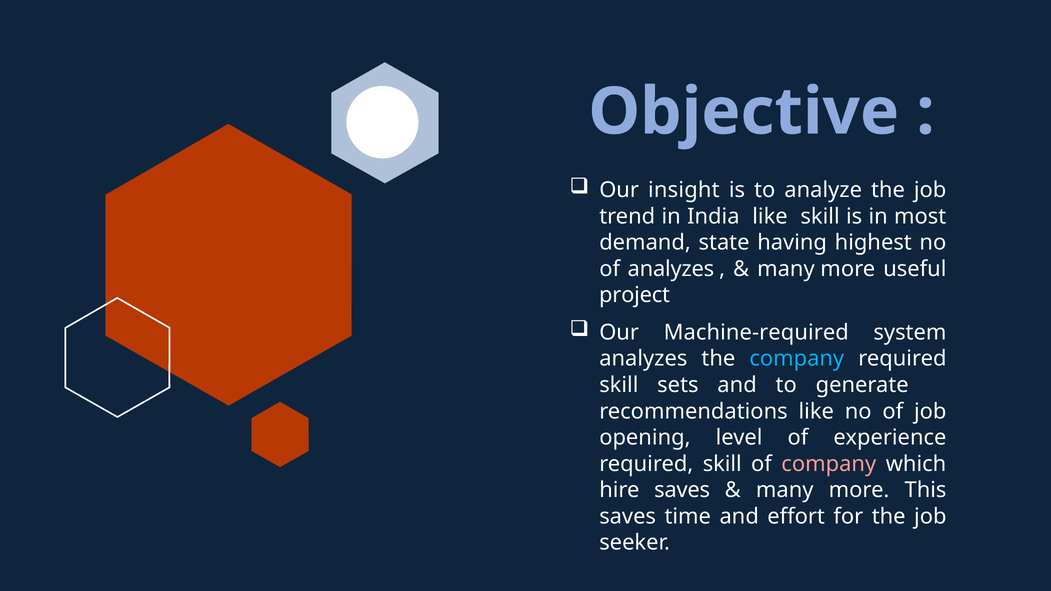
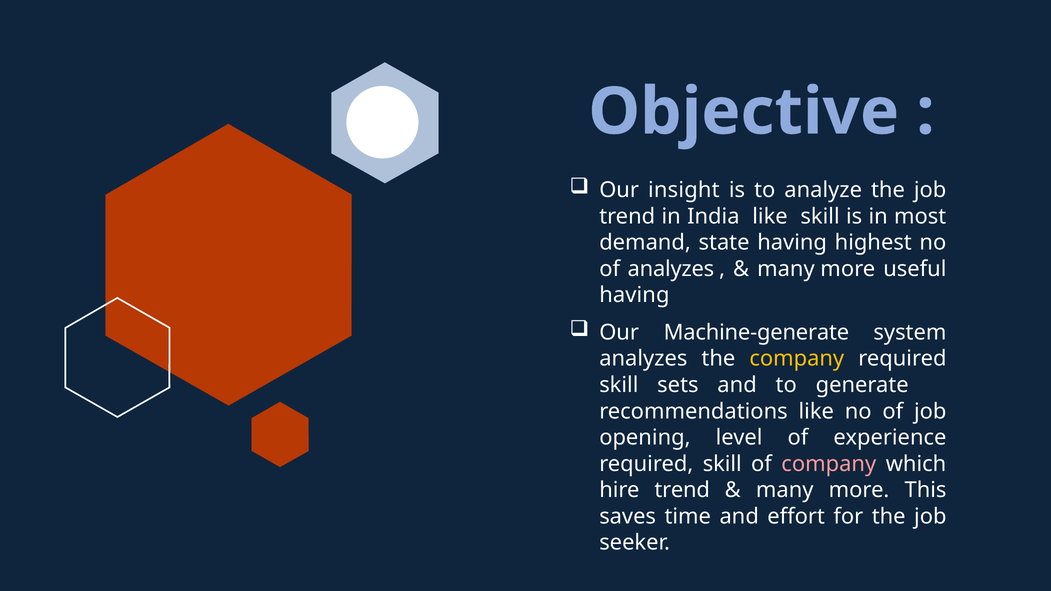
project: project -> having (634, 295)
Machine-required: Machine-required -> Machine-generate (756, 333)
company colour: light blue -> yellow (797, 359)
hire saves: saves -> trend (682, 490)
